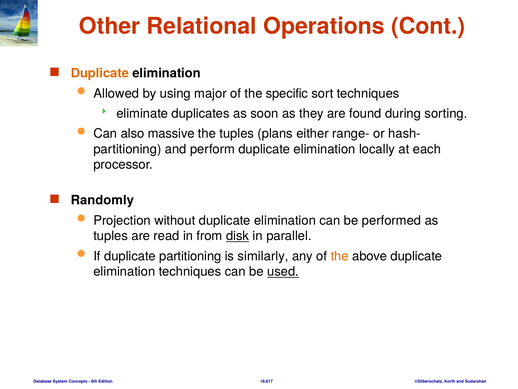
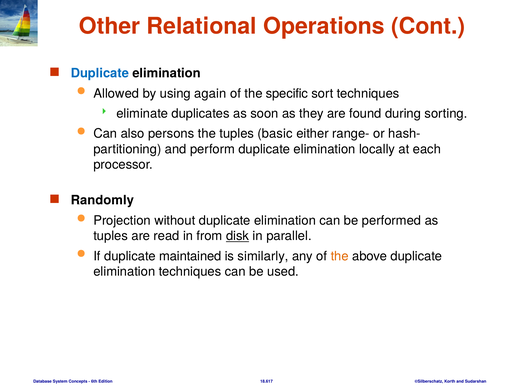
Duplicate colour: orange -> blue (100, 73)
major: major -> again (210, 93)
massive: massive -> persons (171, 133)
plans: plans -> basic (275, 133)
duplicate partitioning: partitioning -> maintained (190, 256)
used underline: present -> none (283, 271)
